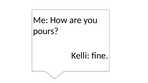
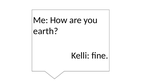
pours: pours -> earth (46, 31)
